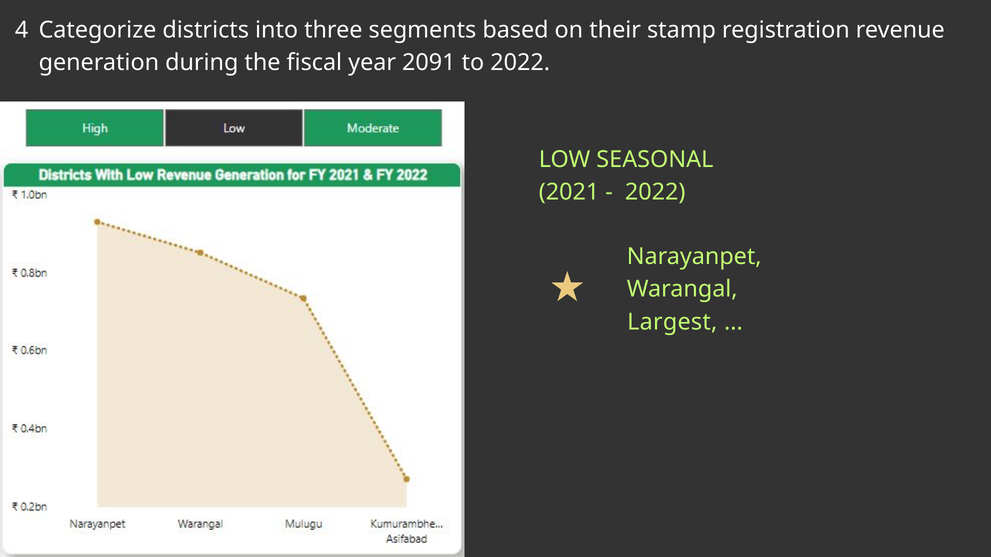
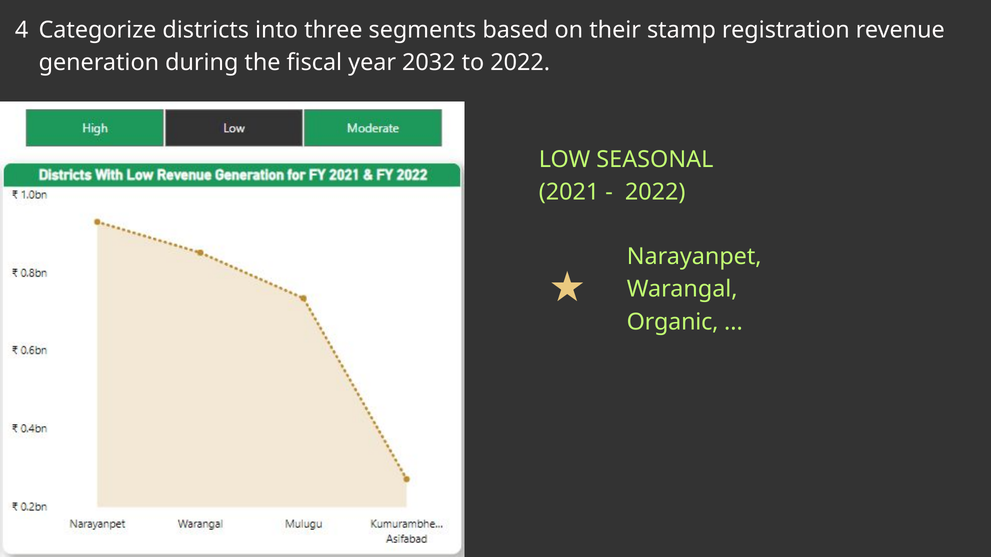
2091: 2091 -> 2032 (429, 63)
Largest: Largest -> Organic (673, 322)
